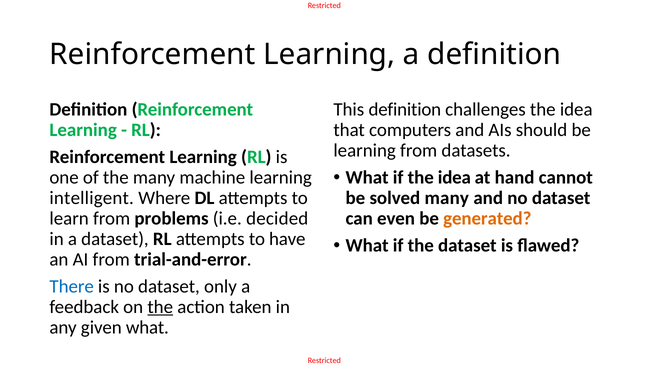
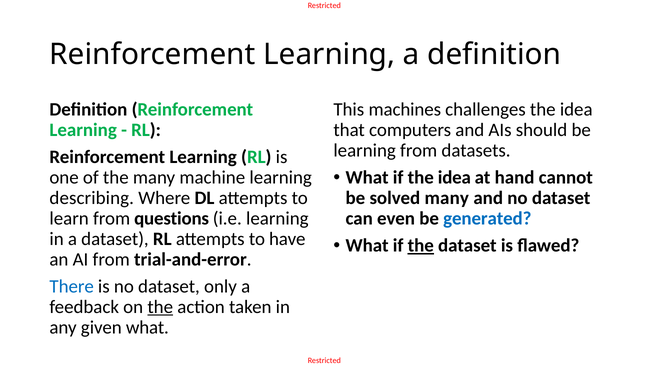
This definition: definition -> machines (405, 110)
intelligent: intelligent -> describing (92, 198)
problems: problems -> questions (172, 218)
i.e decided: decided -> learning (277, 218)
generated colour: orange -> blue (487, 218)
the underline: none -> present (421, 246)
